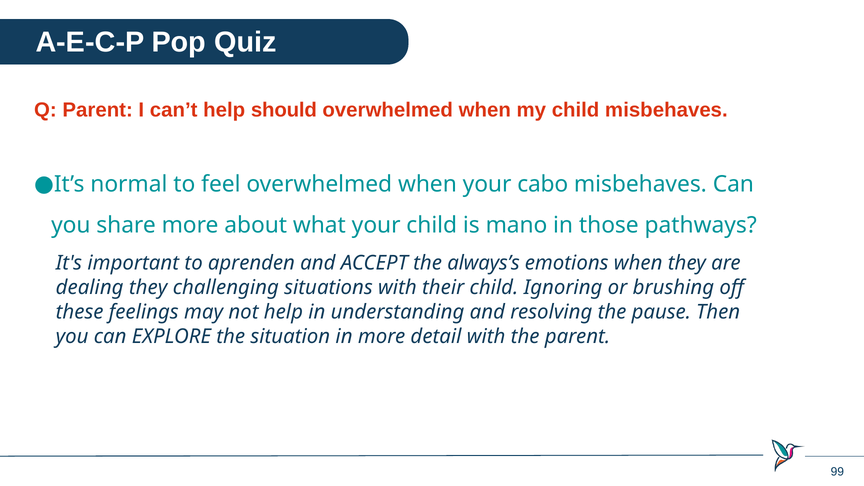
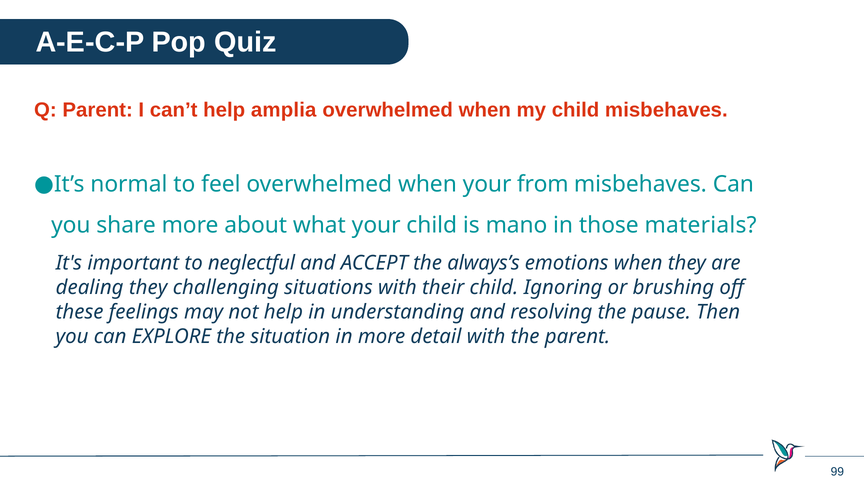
should: should -> amplia (284, 110)
cabo: cabo -> from (543, 184)
pathways: pathways -> materials (701, 225)
aprenden: aprenden -> neglectful (252, 263)
